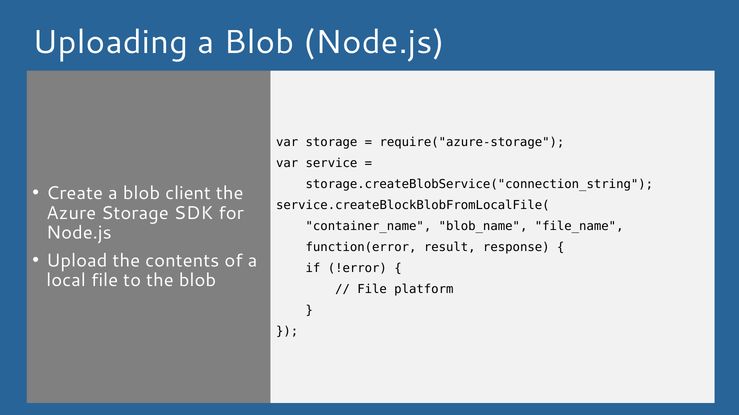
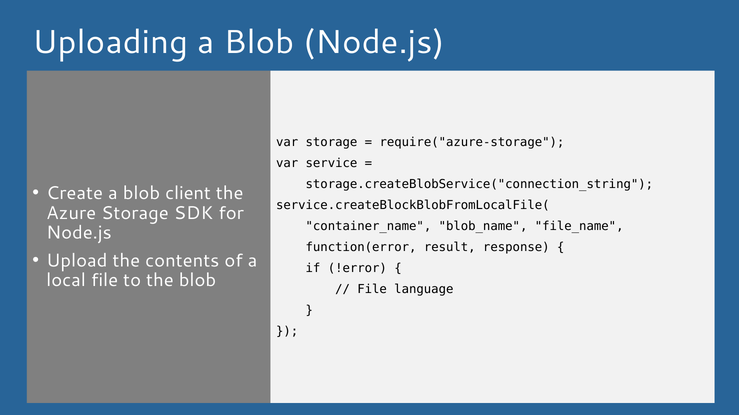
platform: platform -> language (424, 290)
